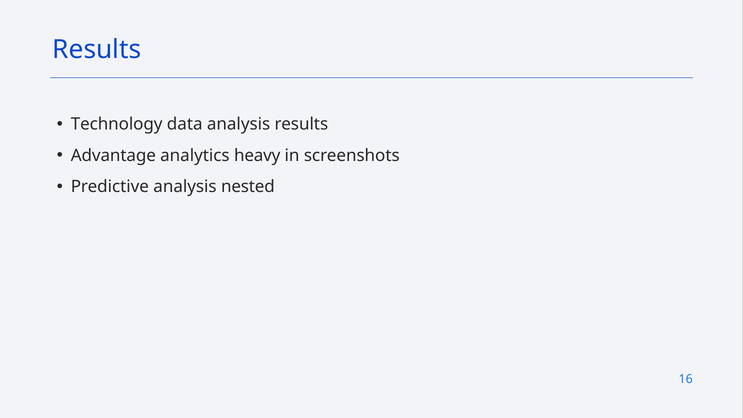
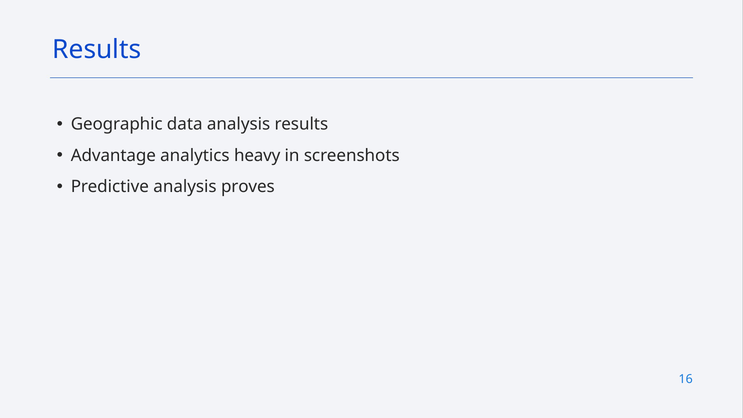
Technology: Technology -> Geographic (117, 124)
nested: nested -> proves (248, 187)
